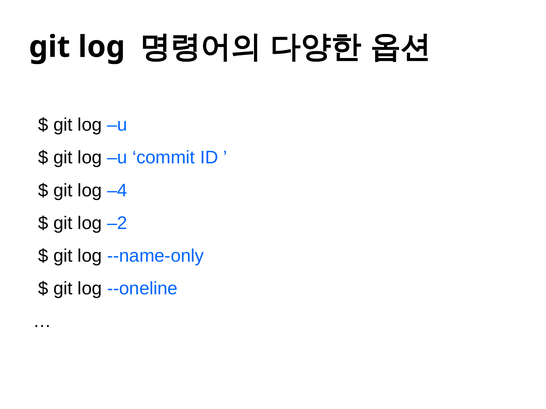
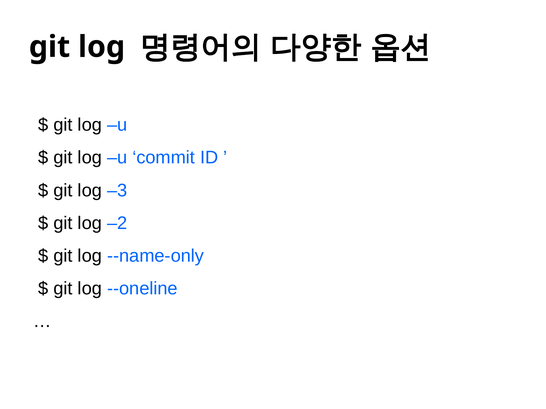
–4: –4 -> –3 (117, 191)
